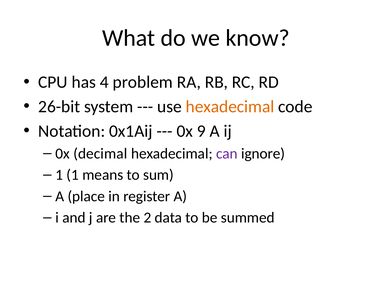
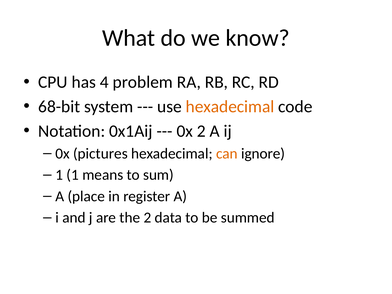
26-bit: 26-bit -> 68-bit (59, 107)
0x 9: 9 -> 2 (201, 131)
decimal: decimal -> pictures (100, 154)
can colour: purple -> orange (227, 154)
